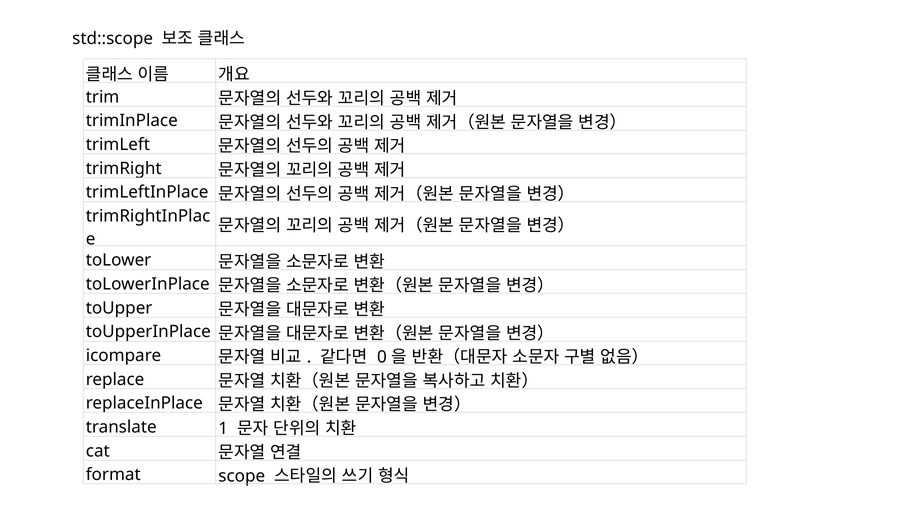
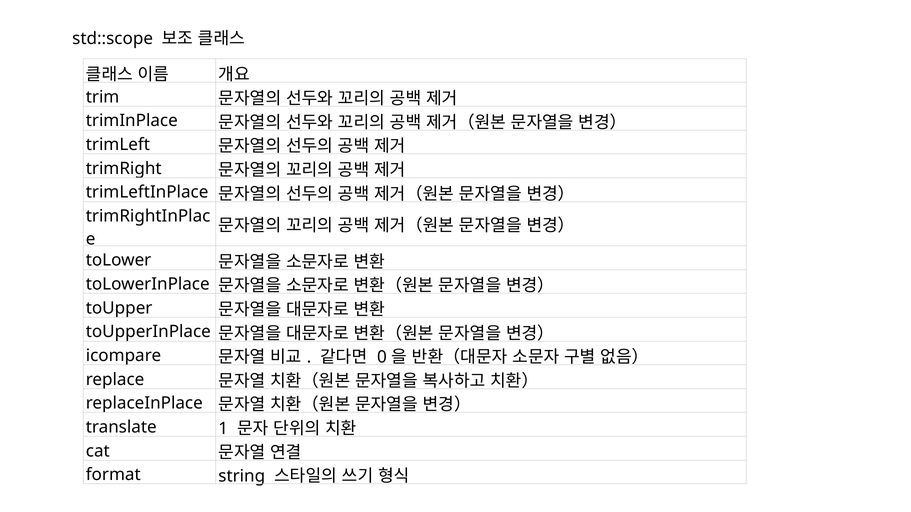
scope: scope -> string (242, 477)
